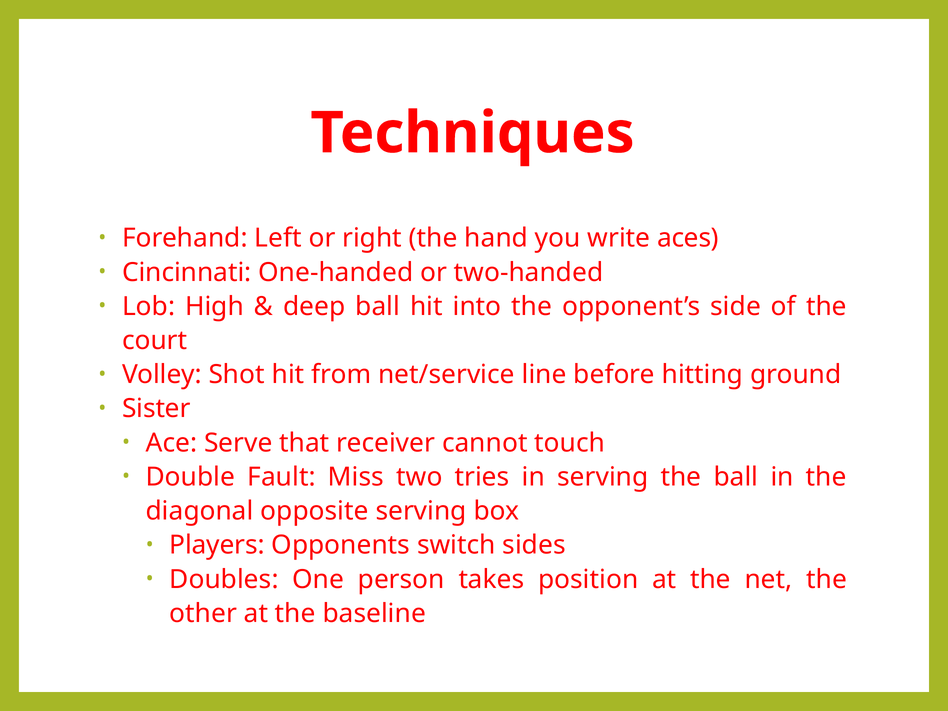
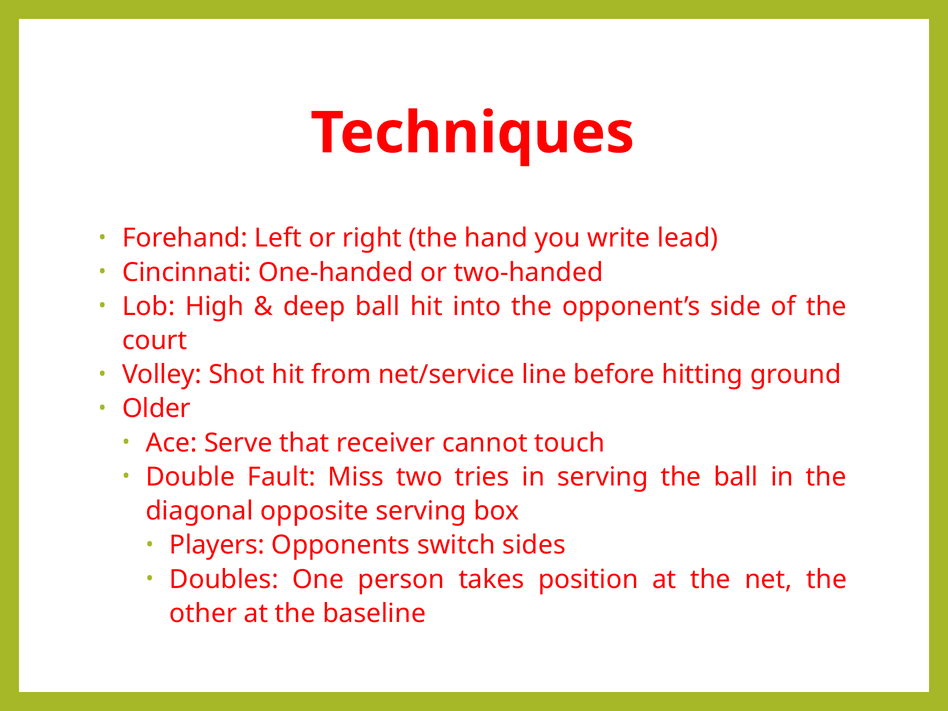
aces: aces -> lead (688, 238)
Sister: Sister -> Older (156, 409)
